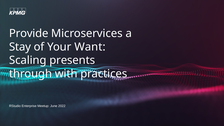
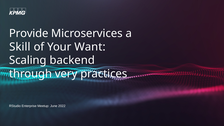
Stay: Stay -> Skill (20, 47)
presents: presents -> backend (72, 60)
with: with -> very (66, 74)
